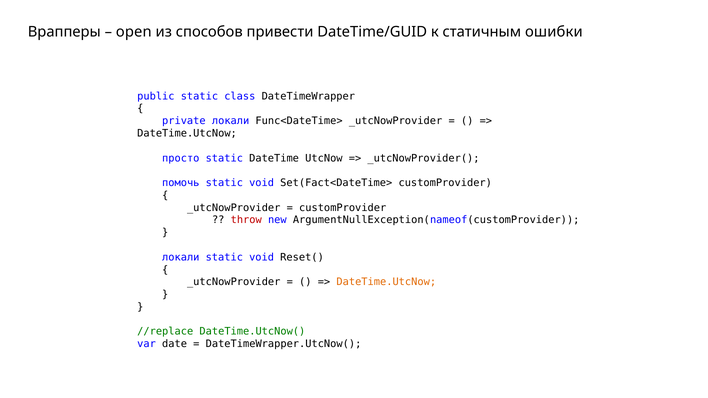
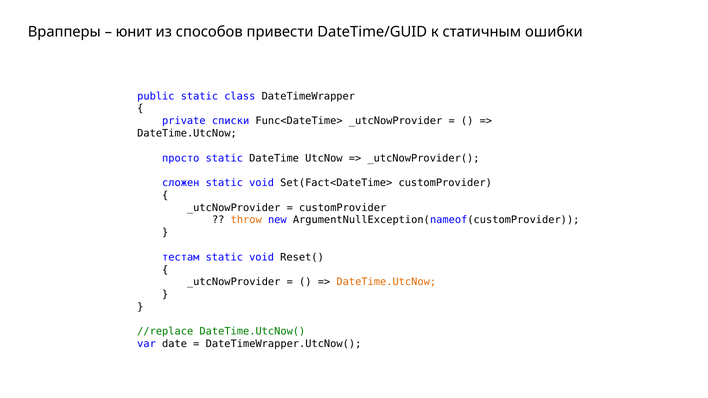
open: open -> юнит (134, 32)
private локали: локали -> списки (231, 121)
помочь: помочь -> сложен (181, 183)
throw colour: red -> orange (246, 220)
локали: локали -> тестам (181, 257)
